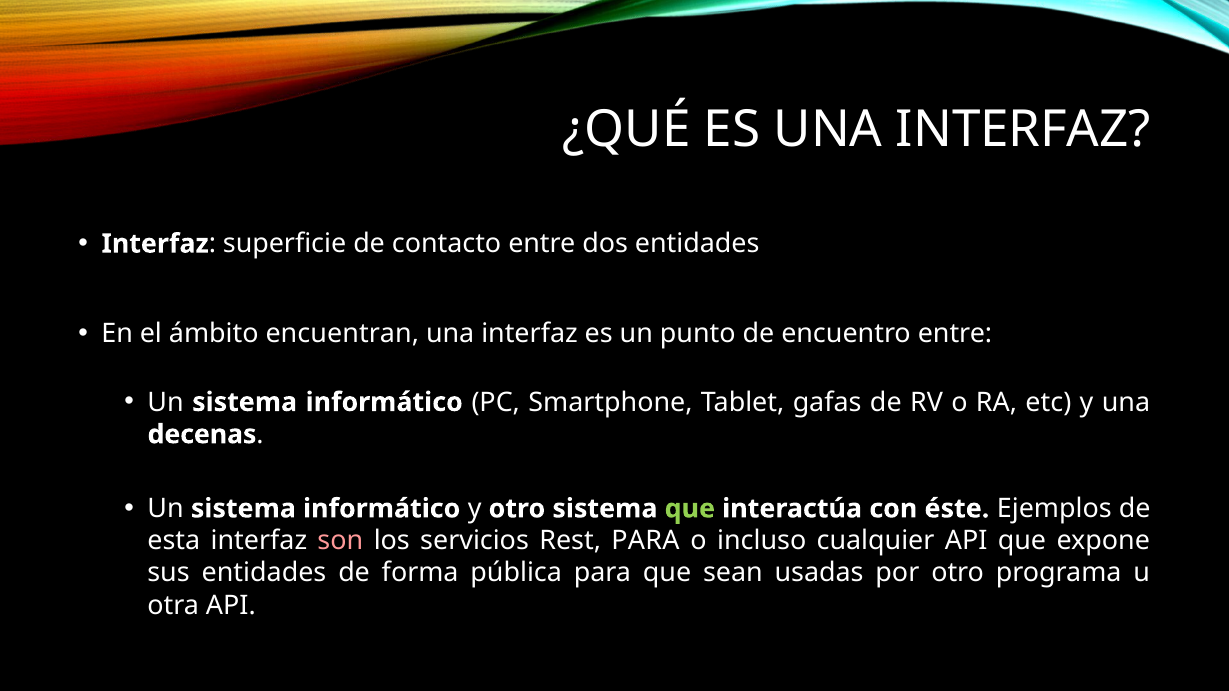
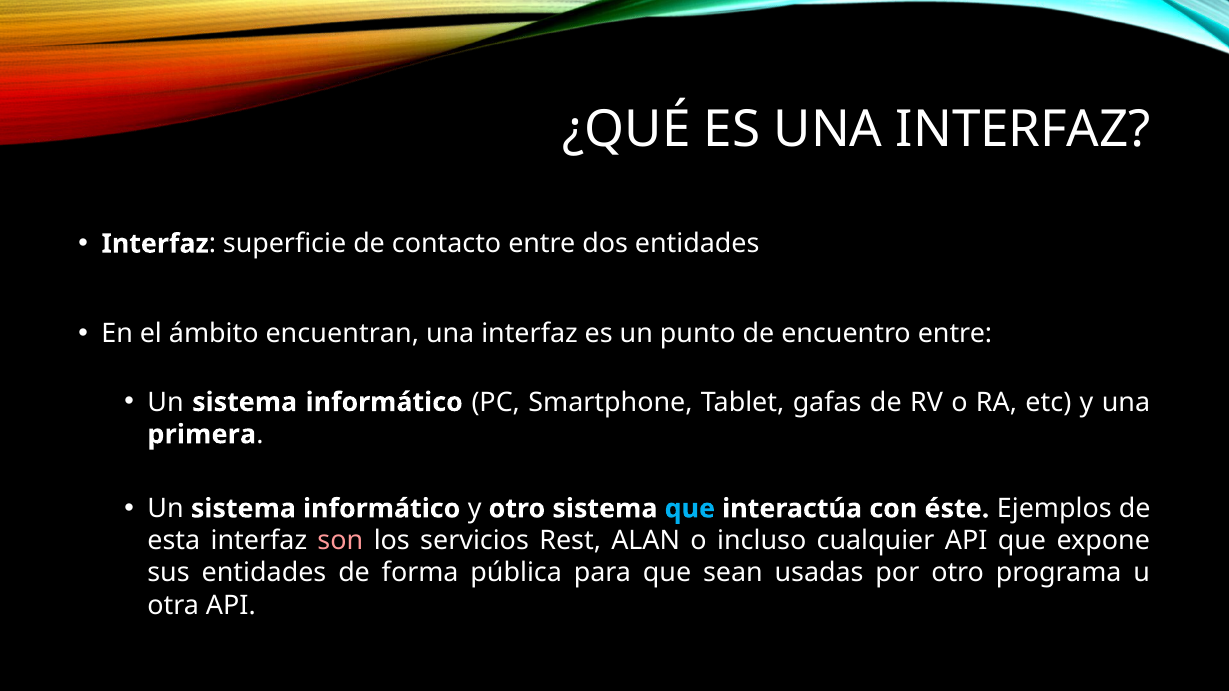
decenas: decenas -> primera (202, 435)
que colour: light green -> light blue (690, 509)
Rest PARA: PARA -> ALAN (646, 541)
